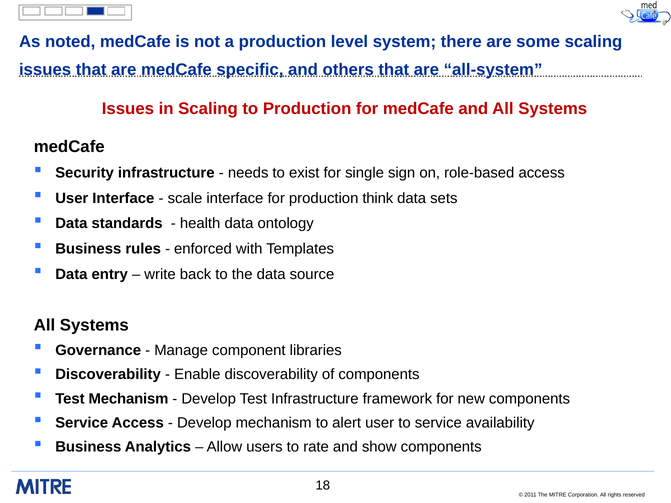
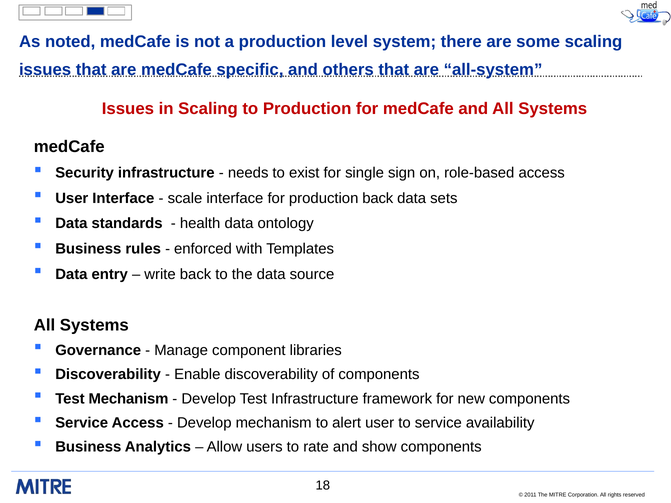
production think: think -> back (378, 198)
